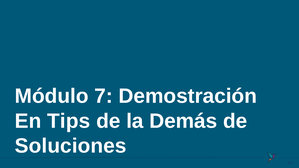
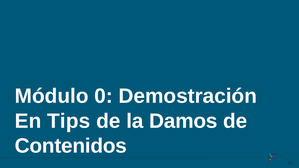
7: 7 -> 0 (104, 96)
Demás: Demás -> Damos (183, 121)
Soluciones: Soluciones -> Contenidos (71, 146)
